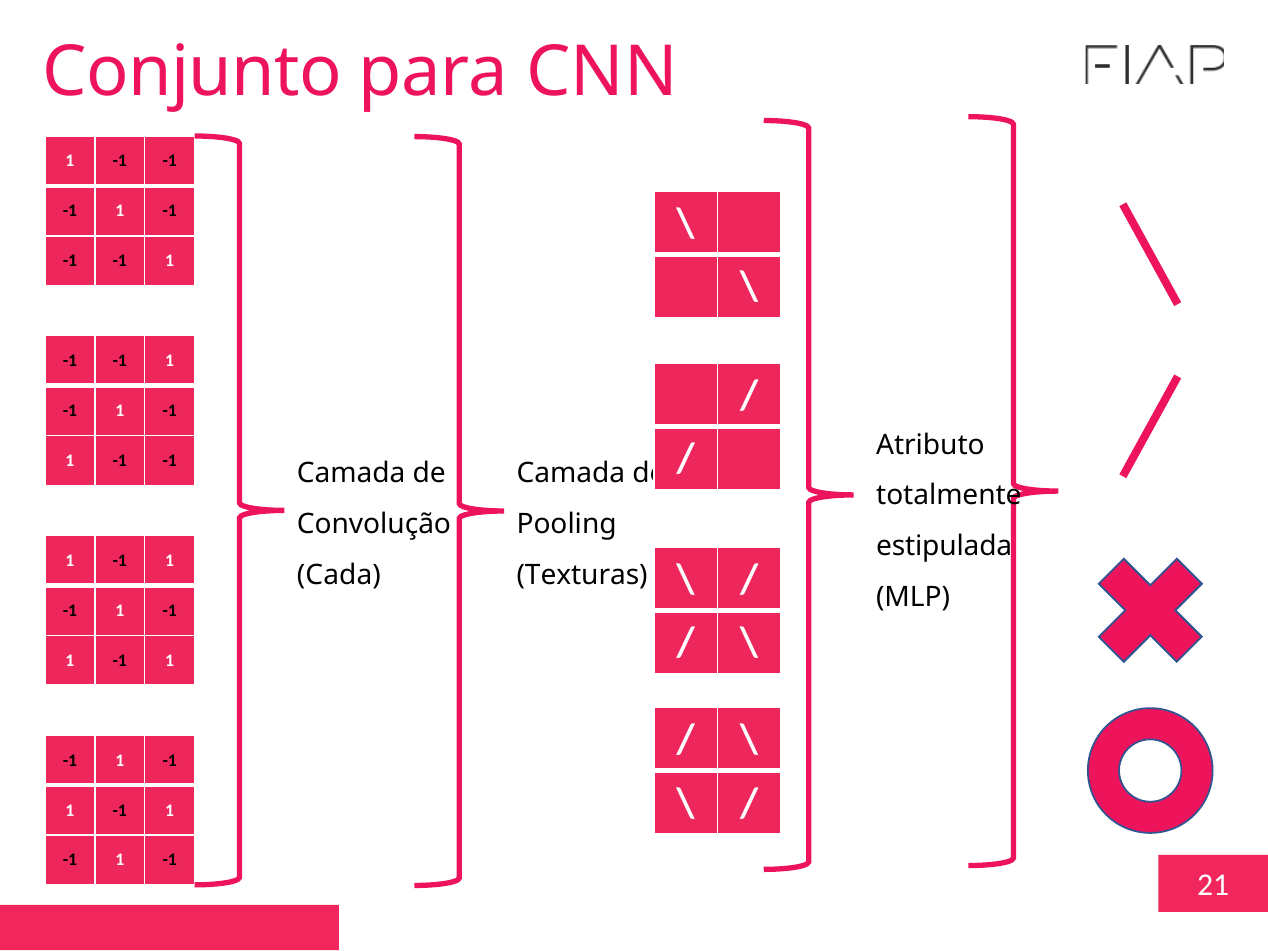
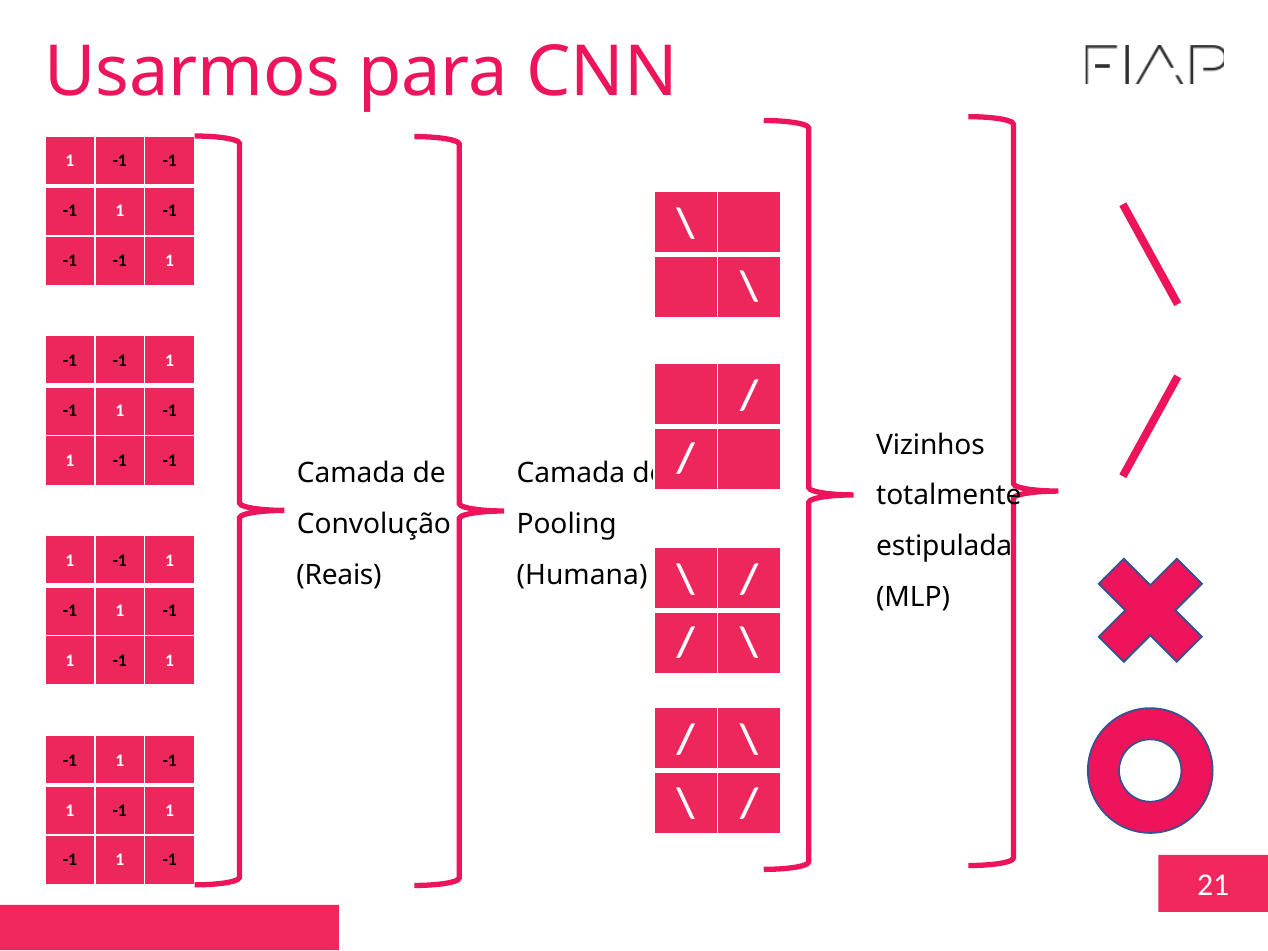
Conjunto: Conjunto -> Usarmos (192, 72)
Atributo: Atributo -> Vizinhos (930, 445)
Cada: Cada -> Reais (339, 575)
Texturas: Texturas -> Humana (582, 575)
